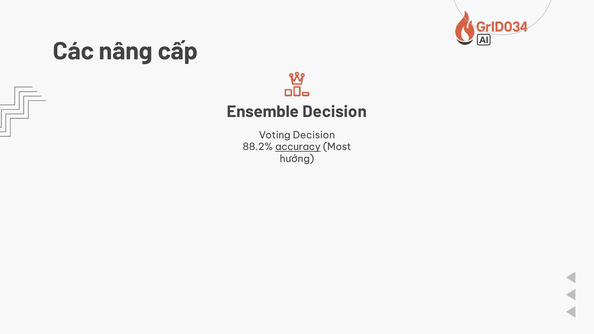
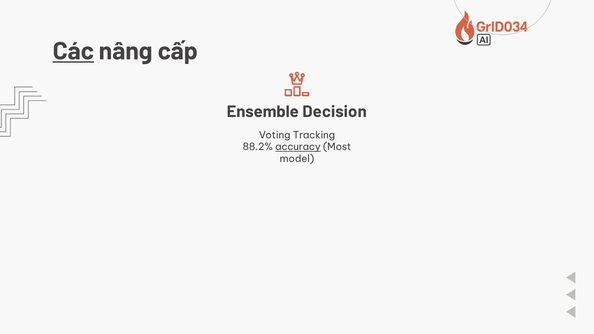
Các underline: none -> present (73, 51)
Voting Decision: Decision -> Tracking (314, 135)
hướng: hướng -> model (297, 159)
